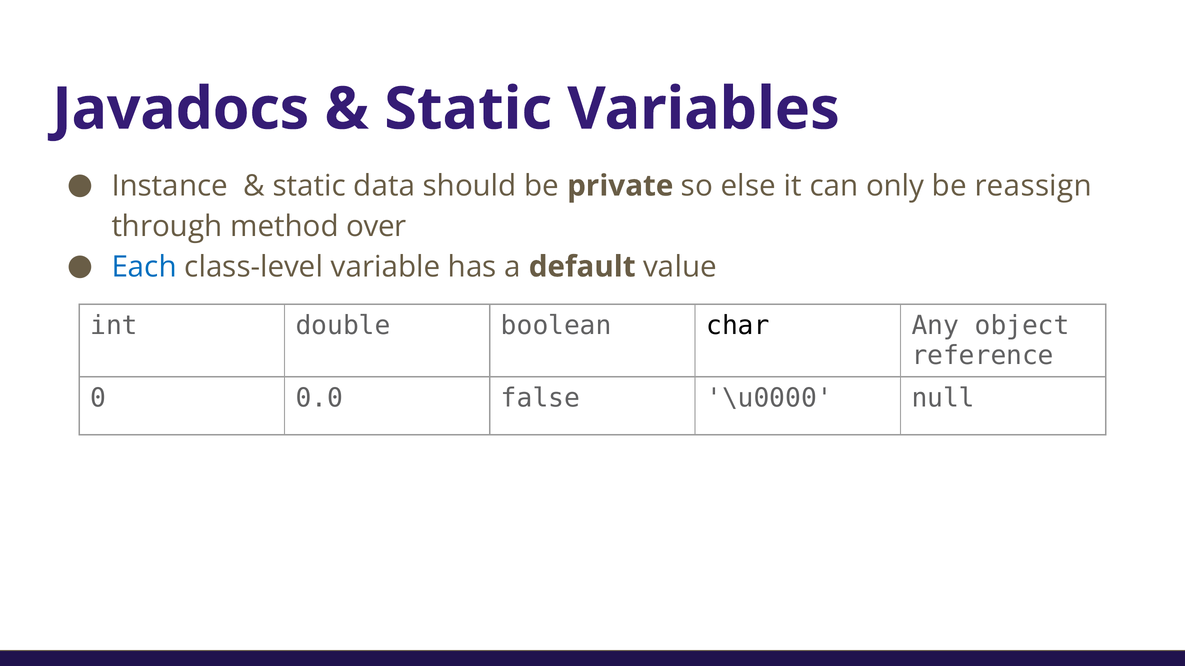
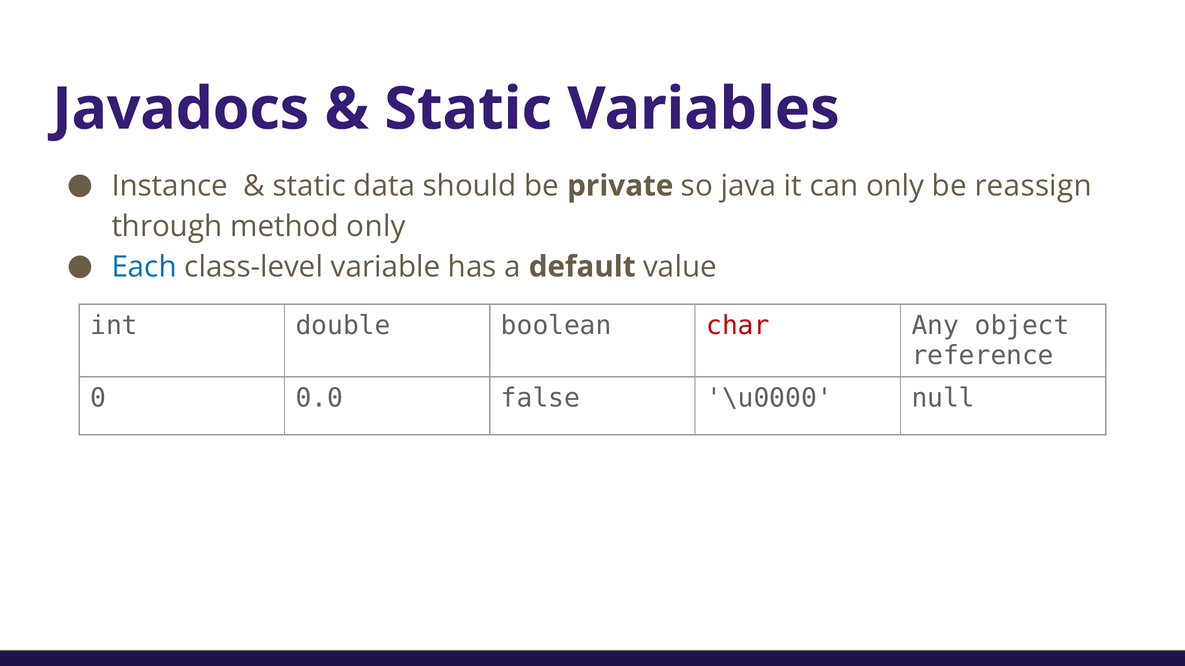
else: else -> java (748, 186)
method over: over -> only (376, 226)
char colour: black -> red (738, 326)
